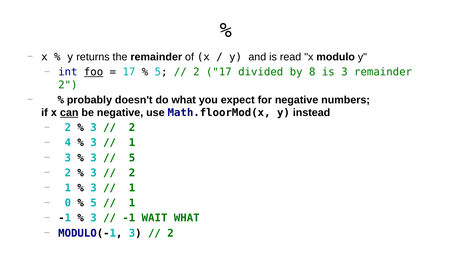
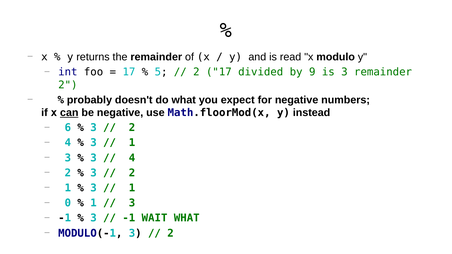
foo underline: present -> none (94, 72)
8: 8 -> 9 (312, 72)
2: 2 -> 6 (68, 128)
5: 5 -> 4 (132, 158)
5: 5 -> 1 (94, 203)
1: 1 -> 3 (132, 203)
